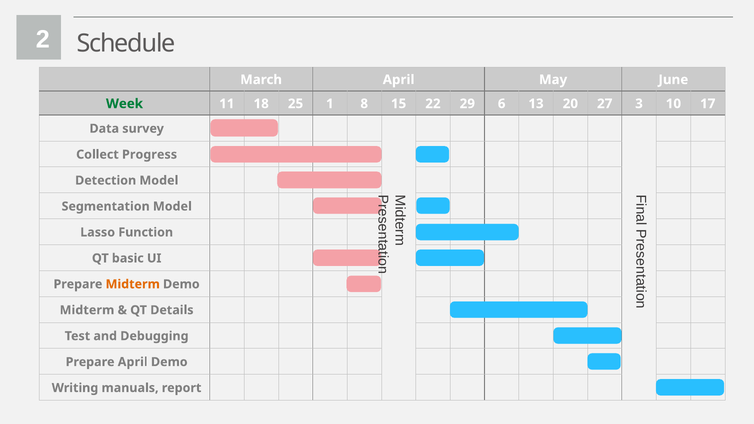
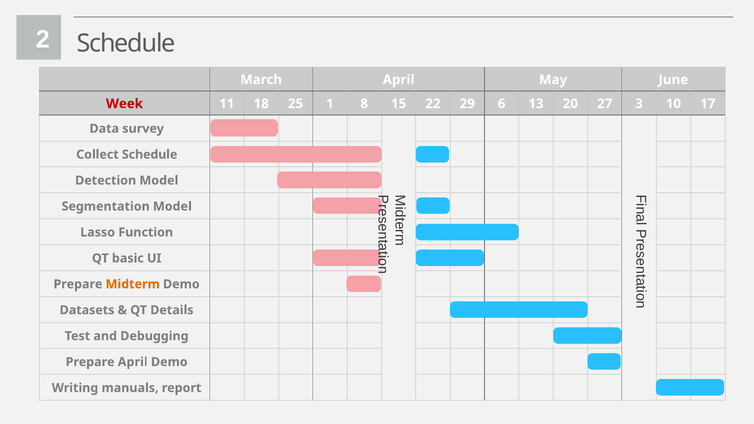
Week colour: green -> red (124, 104)
Collect Progress: Progress -> Schedule (150, 155)
Midterm: Midterm -> Datasets (87, 310)
